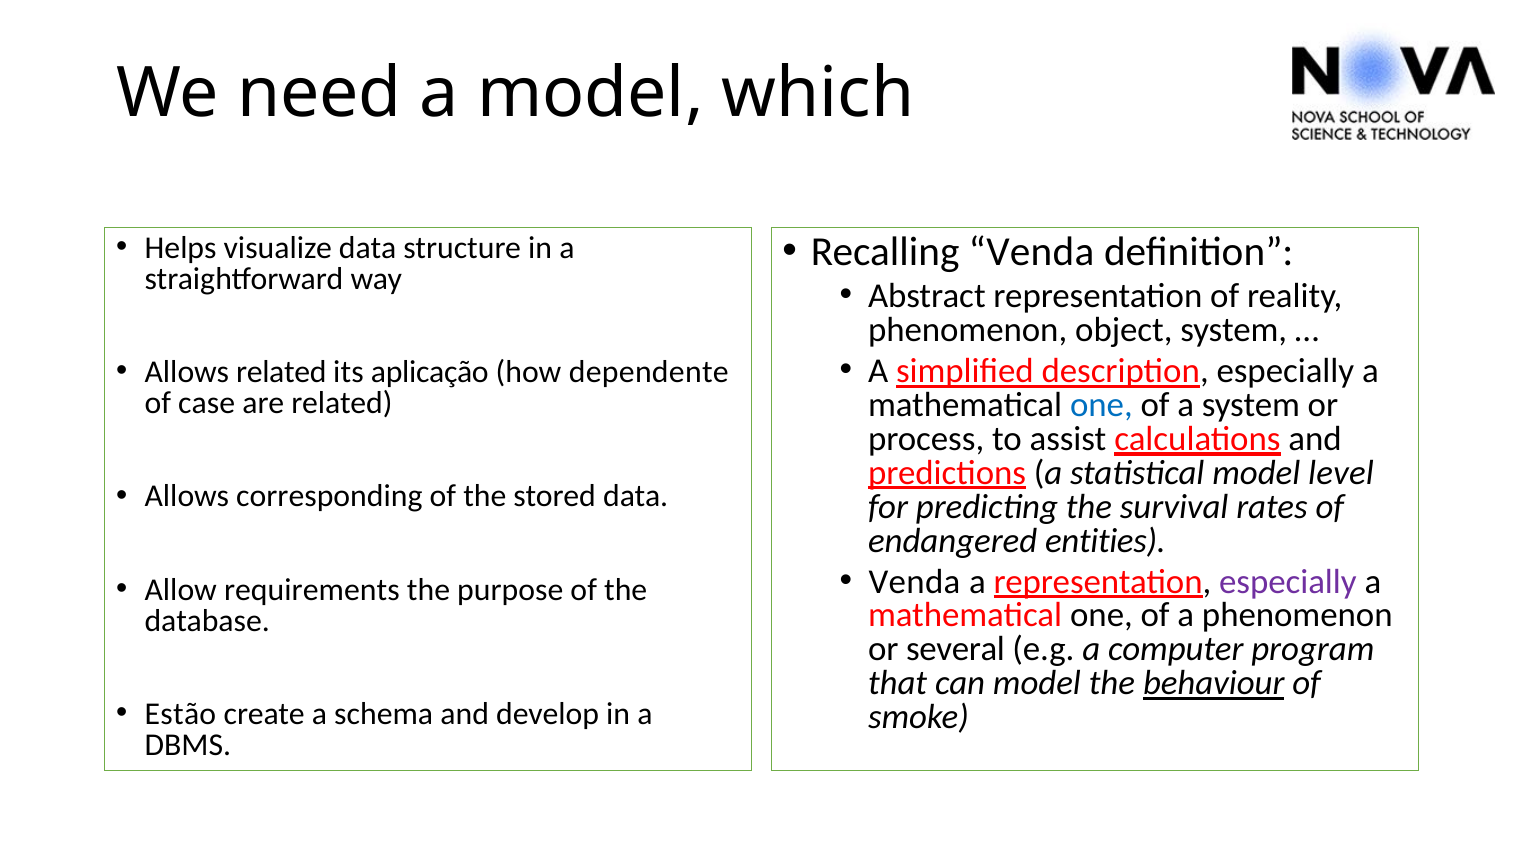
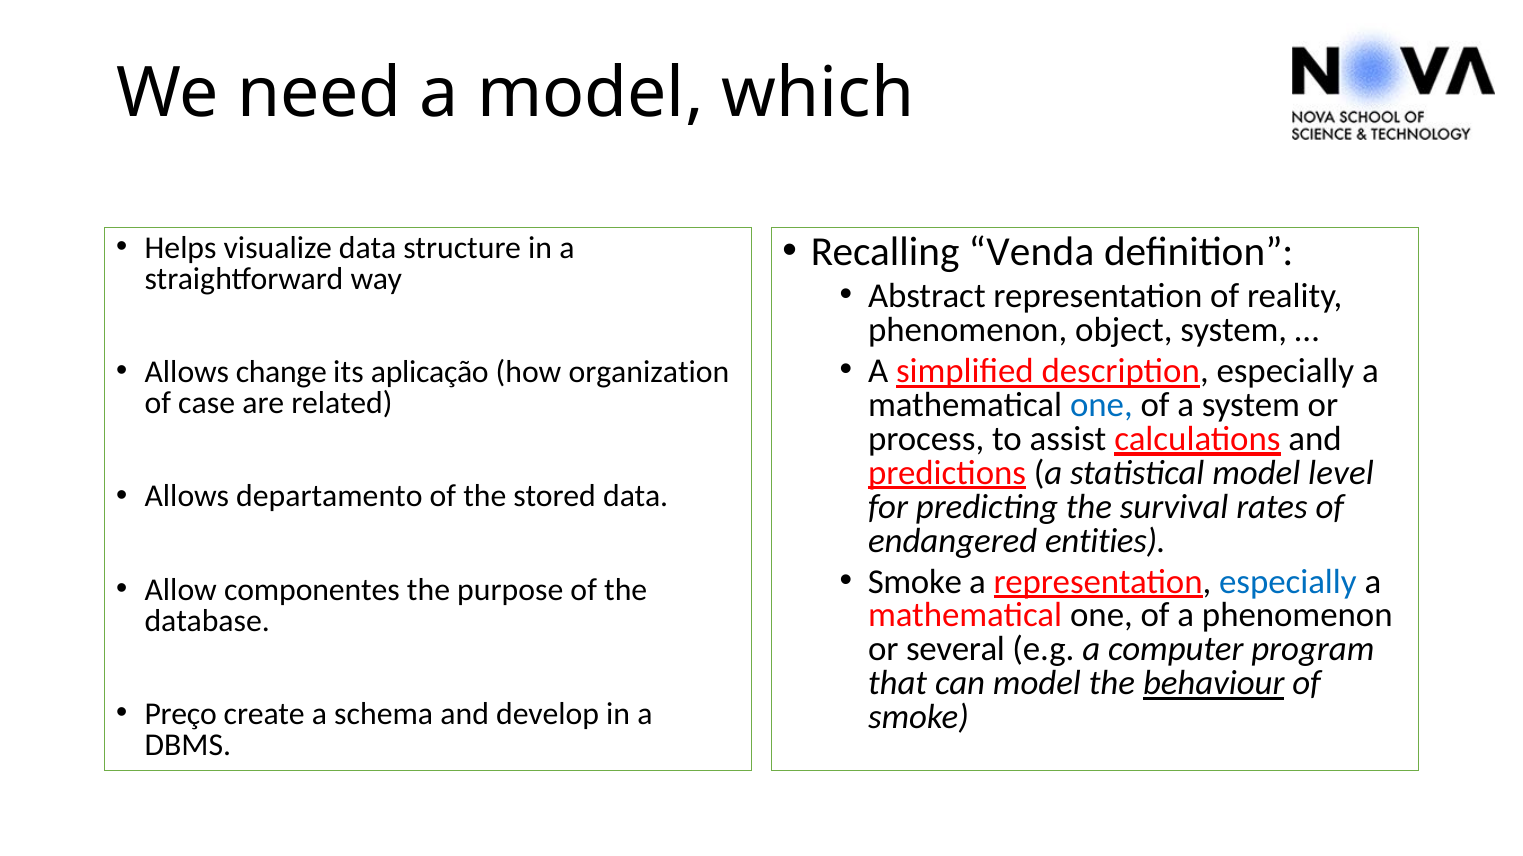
Allows related: related -> change (281, 372)
dependente: dependente -> organization (649, 372)
corresponding: corresponding -> departamento (329, 497)
Venda: Venda -> Smoke (915, 582)
especially colour: purple -> blue (1288, 582)
requirements: requirements -> componentes (312, 591)
Estão: Estão -> Preço (181, 715)
